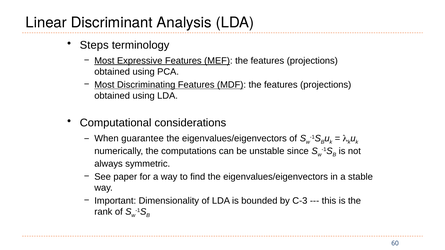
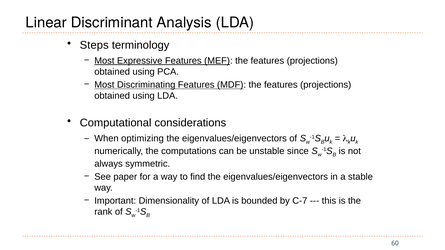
guarantee: guarantee -> optimizing (143, 139)
C-3: C-3 -> C-7 (300, 201)
